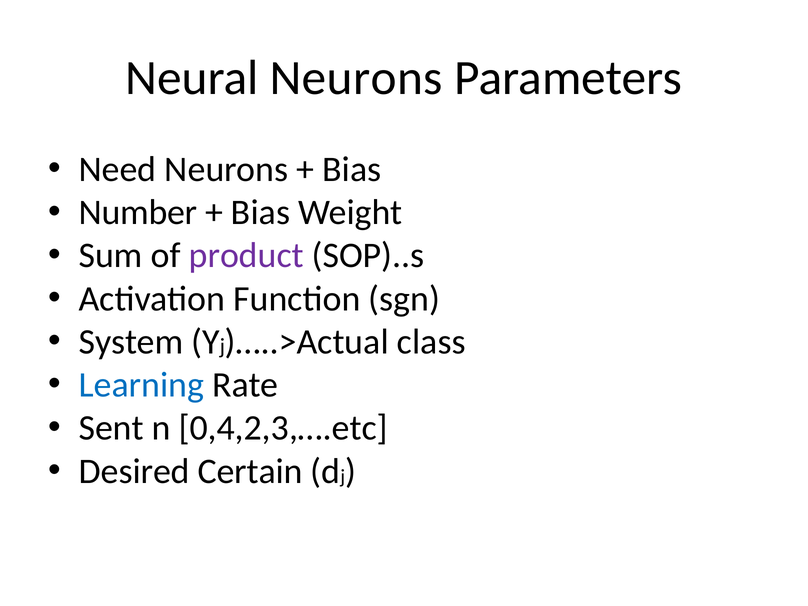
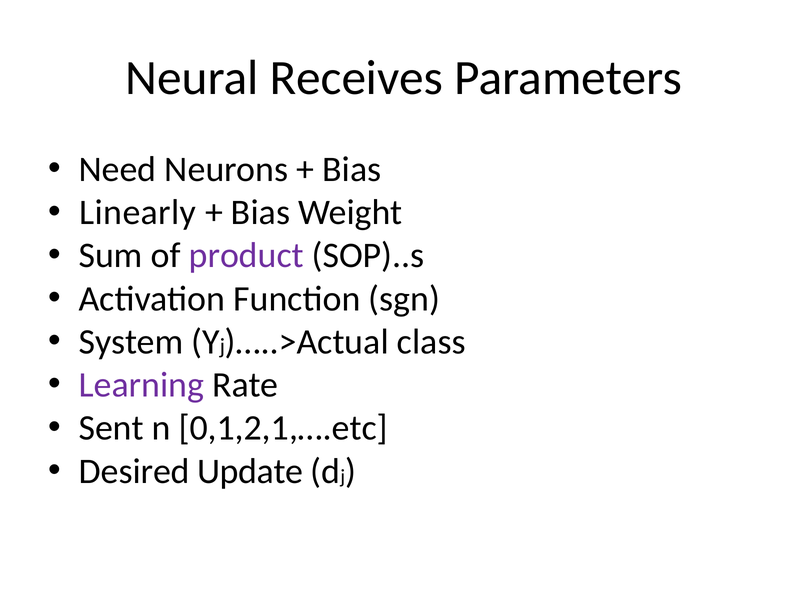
Neural Neurons: Neurons -> Receives (356, 78)
Number: Number -> Linearly (138, 213)
Learning colour: blue -> purple (141, 385)
0,4,2,3,….etc: 0,4,2,3,….etc -> 0,1,2,1,….etc (283, 428)
Certain: Certain -> Update (250, 471)
